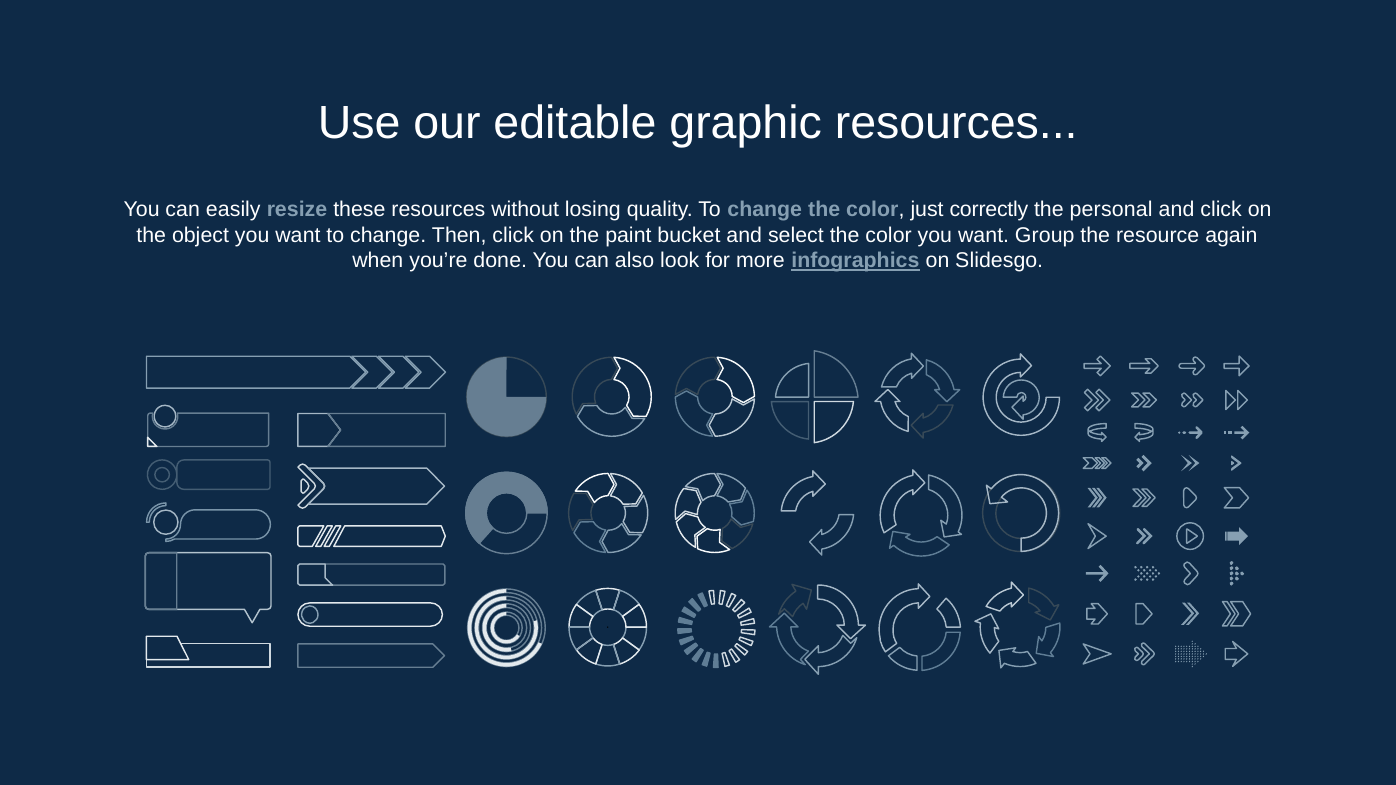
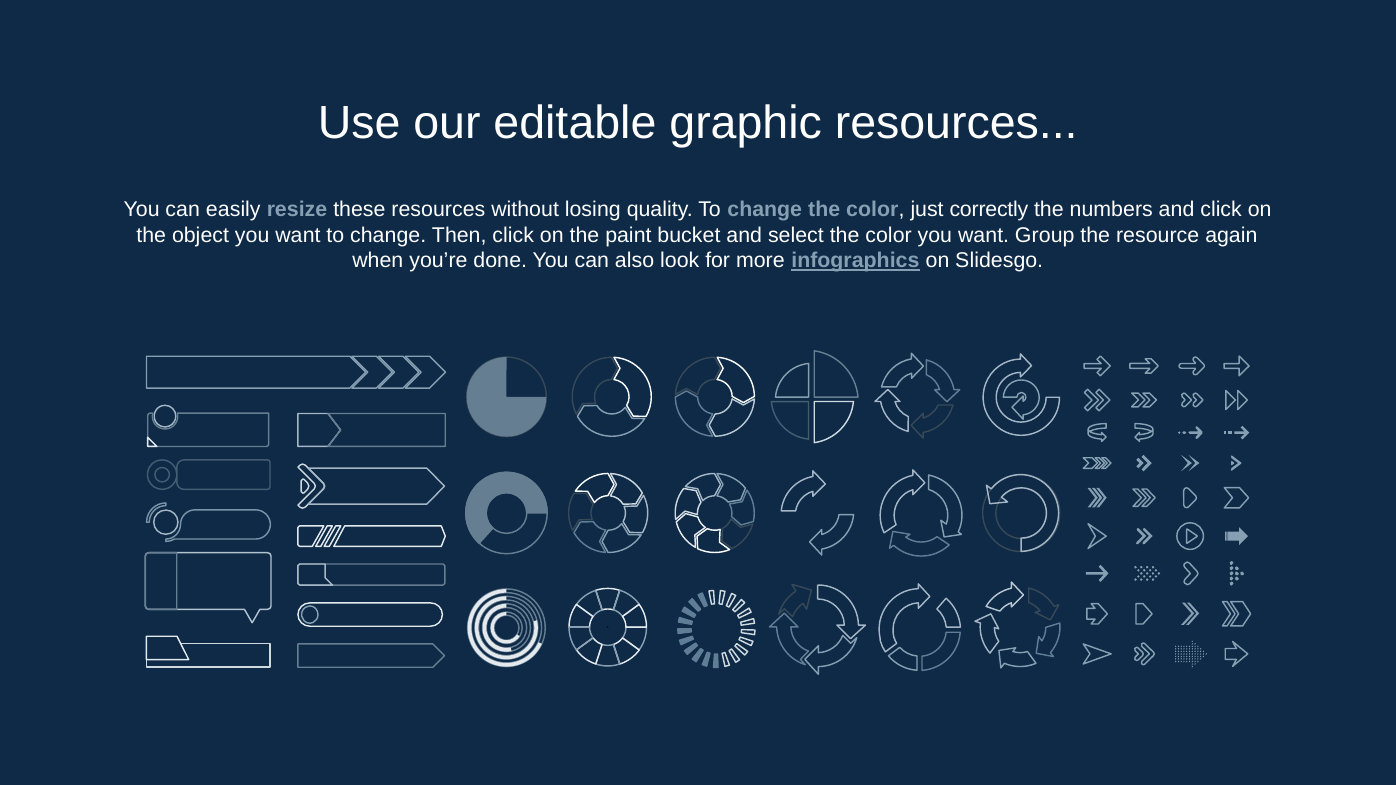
personal: personal -> numbers (1111, 210)
